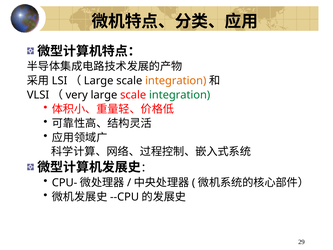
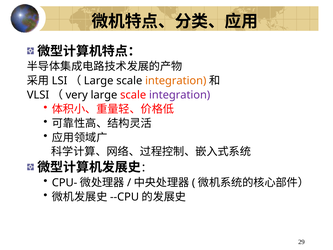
integration colour: green -> purple (180, 95)
